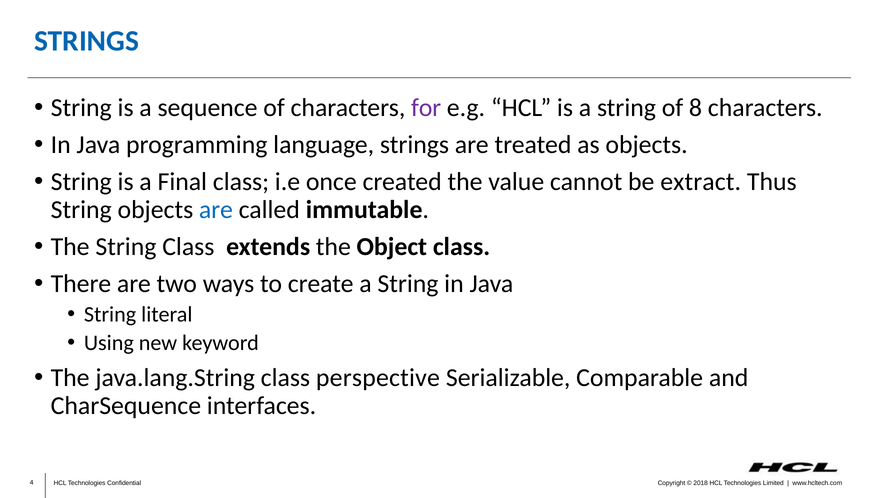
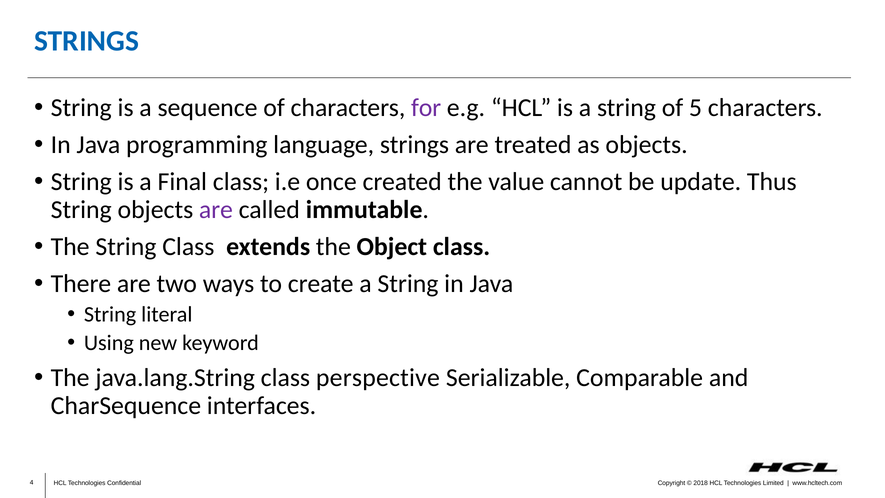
8: 8 -> 5 (695, 108)
extract: extract -> update (701, 182)
are colour: blue -> purple (216, 210)
